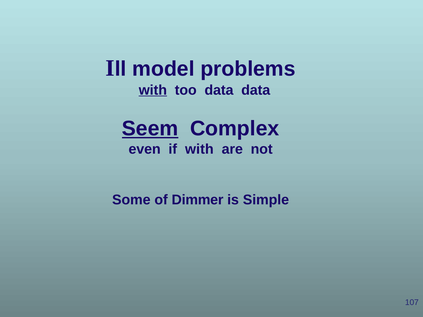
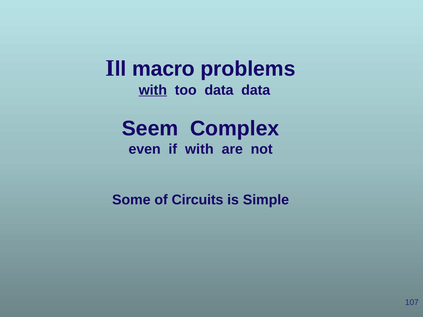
model: model -> macro (164, 69)
Seem underline: present -> none (150, 129)
Dimmer: Dimmer -> Circuits (198, 200)
